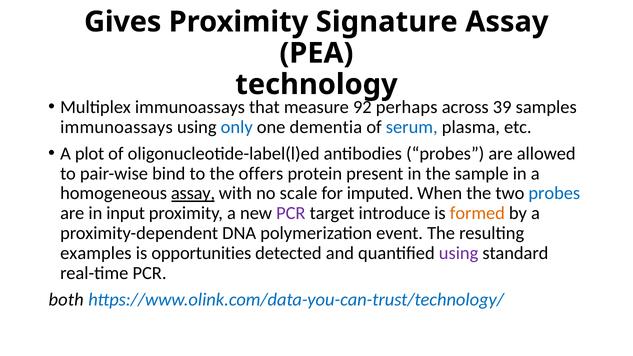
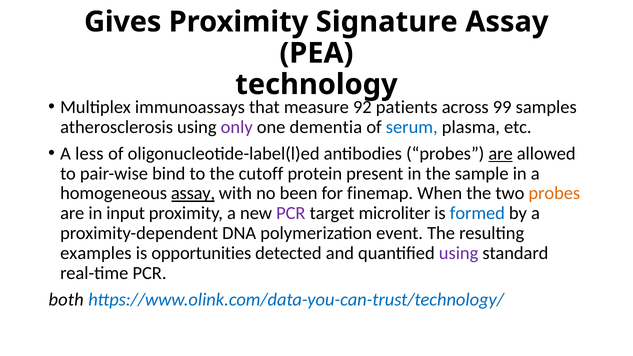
perhaps: perhaps -> patients (407, 107)
39: 39 -> 99 (502, 107)
immunoassays: immunoassays -> atherosclerosis (117, 127)
only colour: blue -> purple (237, 127)
plot: plot -> less (89, 154)
are underline: none -> present (501, 154)
offers: offers -> cutoff (261, 173)
scale: scale -> been (299, 193)
imputed: imputed -> finemap (380, 193)
probes colour: blue -> orange (554, 193)
introduce: introduce -> microliter (394, 213)
formed colour: orange -> blue (477, 213)
